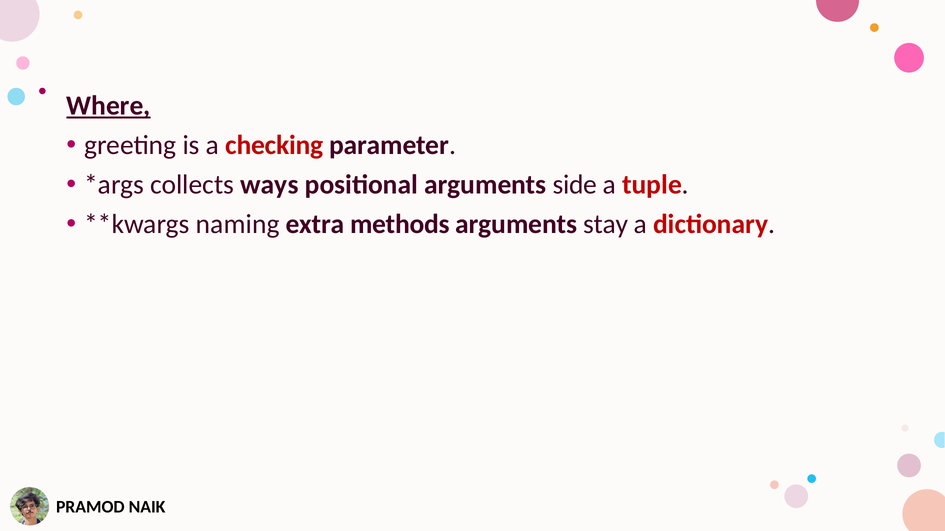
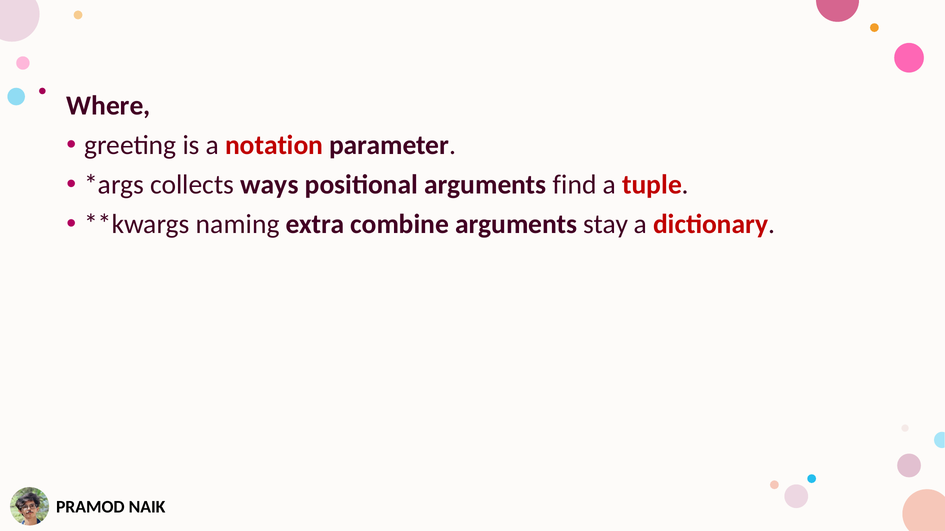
Where underline: present -> none (108, 106)
checking: checking -> notation (274, 145)
side: side -> find (575, 185)
methods: methods -> combine (400, 225)
